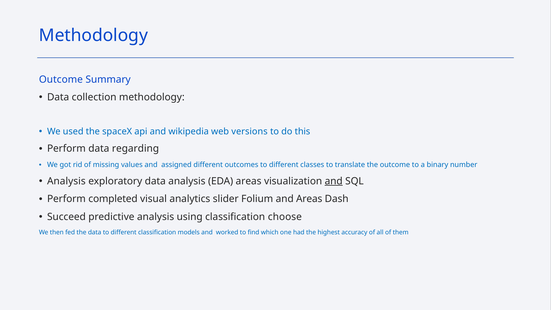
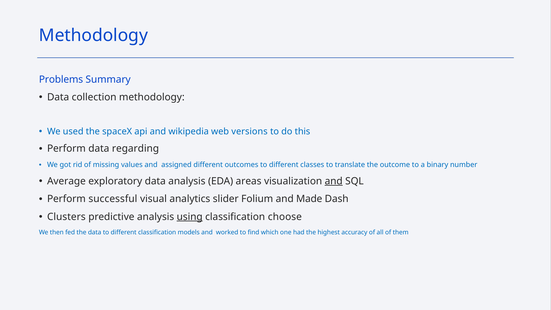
Outcome: Outcome -> Problems (61, 79)
Analysis: Analysis -> Average (66, 181)
completed: completed -> successful (113, 199)
and Areas: Areas -> Made (309, 199)
Succeed: Succeed -> Clusters (66, 217)
using underline: none -> present (190, 217)
